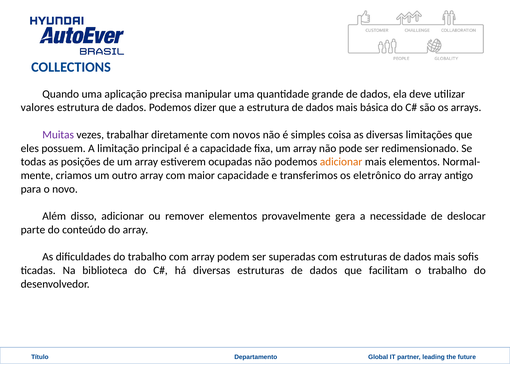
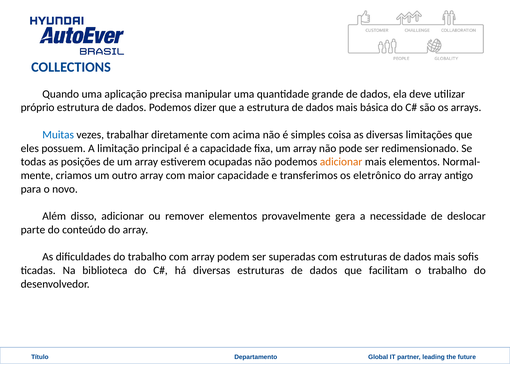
valores: valores -> próprio (38, 108)
Muitas colour: purple -> blue (58, 135)
novos: novos -> acima (246, 135)
